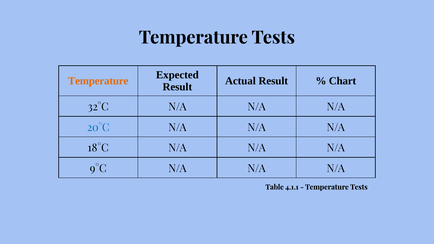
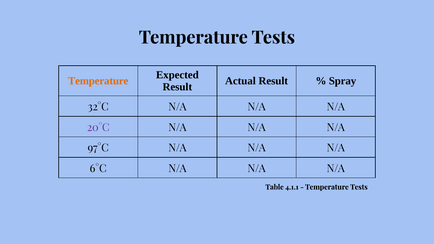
Chart: Chart -> Spray (343, 81)
20°C colour: blue -> purple (98, 128)
18°C: 18°C -> 97°C (98, 148)
9°C: 9°C -> 6°C (98, 169)
